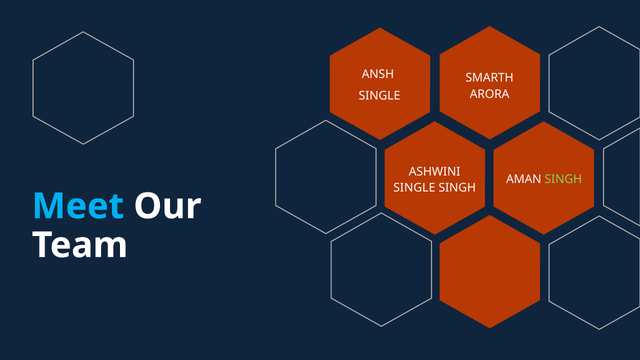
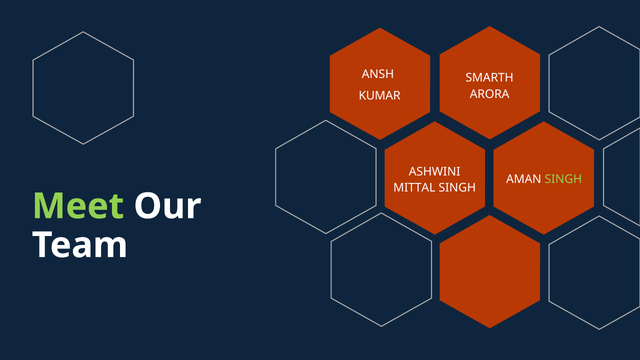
SINGLE: SINGLE -> KUMAR (380, 96)
SINGLE: SINGLE -> MITTAL (414, 188)
Meet colour: light blue -> light green (78, 206)
